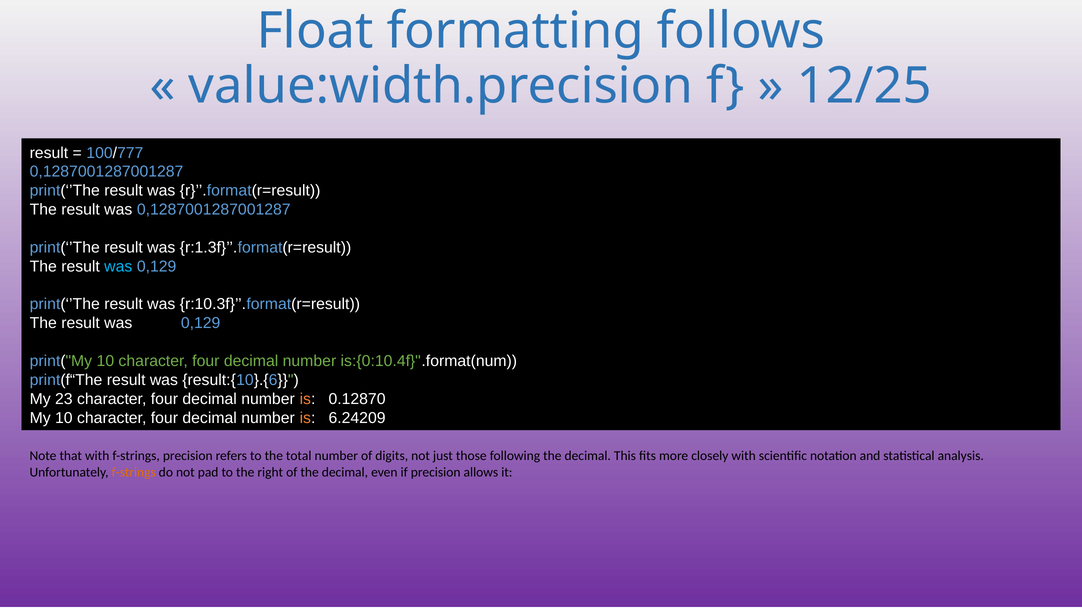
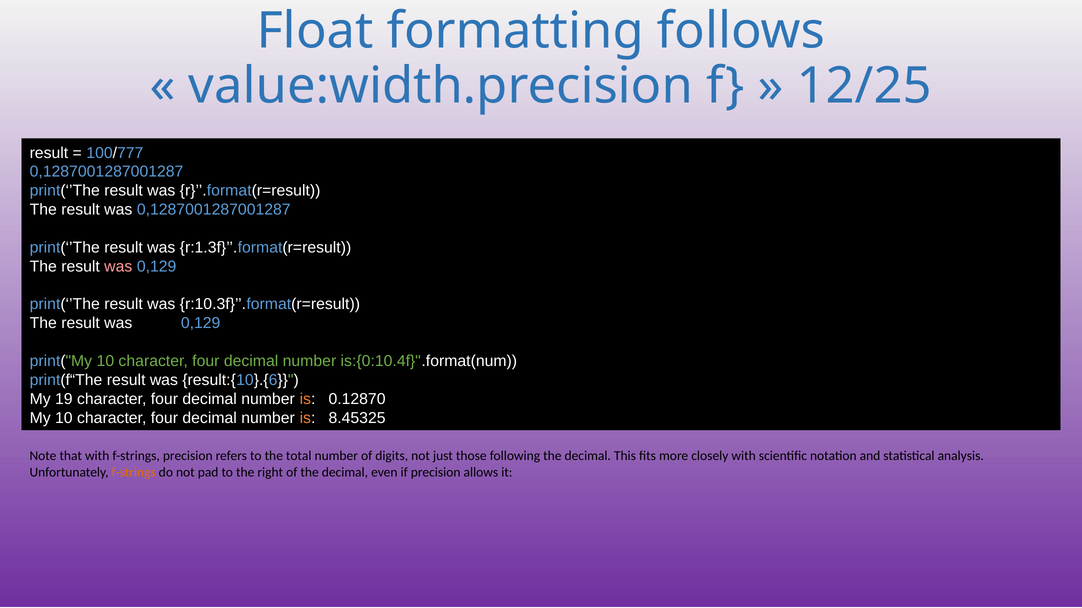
was colour: light blue -> pink (118, 267)
23: 23 -> 19 (64, 399)
6.24209: 6.24209 -> 8.45325 (357, 418)
